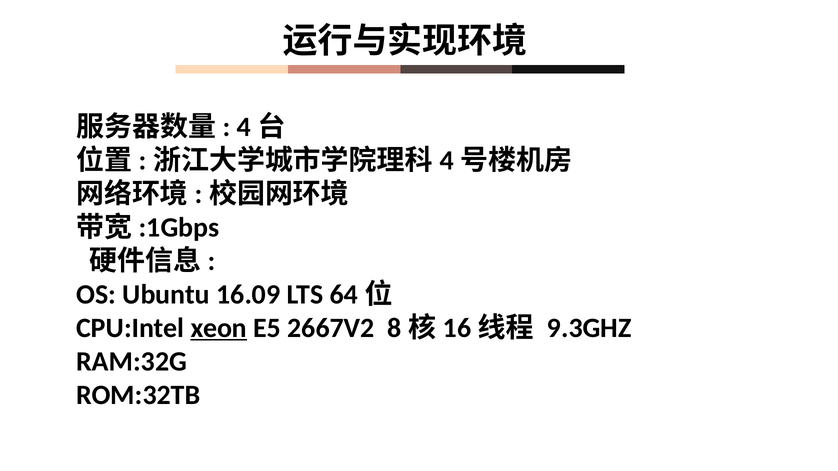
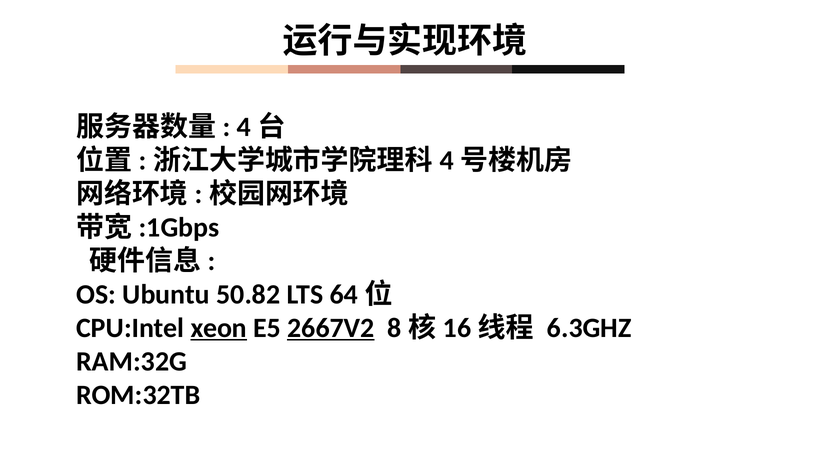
16.09: 16.09 -> 50.82 (248, 295)
2667V2 underline: none -> present (331, 328)
9.3GHZ: 9.3GHZ -> 6.3GHZ (589, 328)
